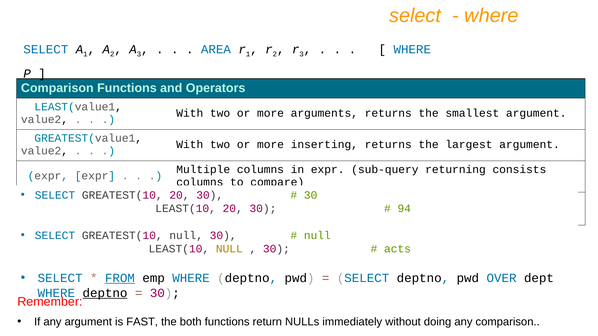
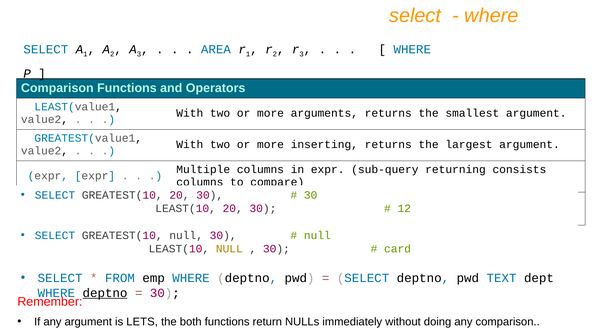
94: 94 -> 12 (404, 209)
acts: acts -> card (398, 249)
FROM underline: present -> none (120, 278)
OVER: OVER -> TEXT (502, 278)
FAST: FAST -> LETS (142, 322)
